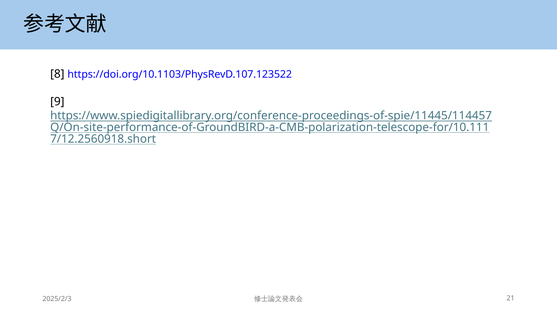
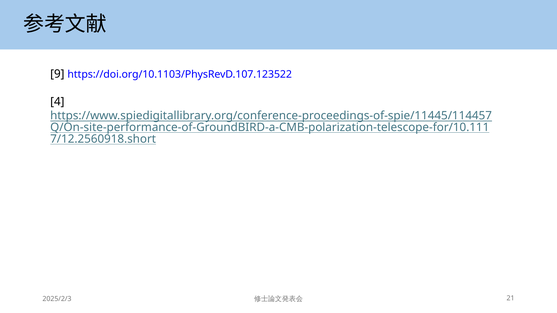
8: 8 -> 9 (57, 74)
9: 9 -> 4 (57, 102)
